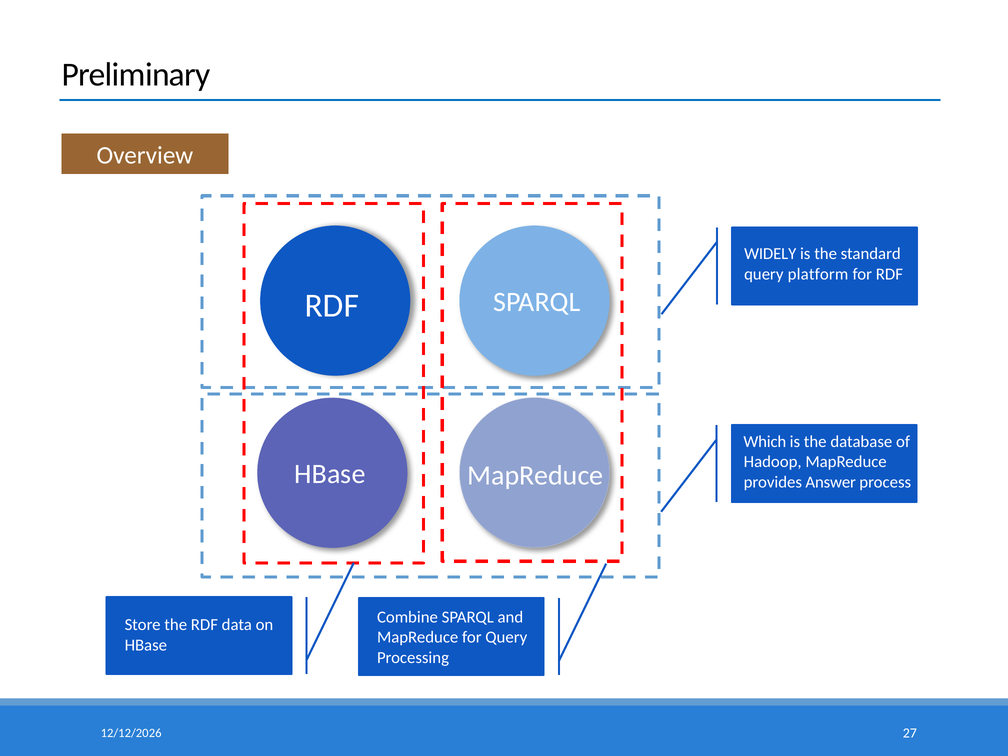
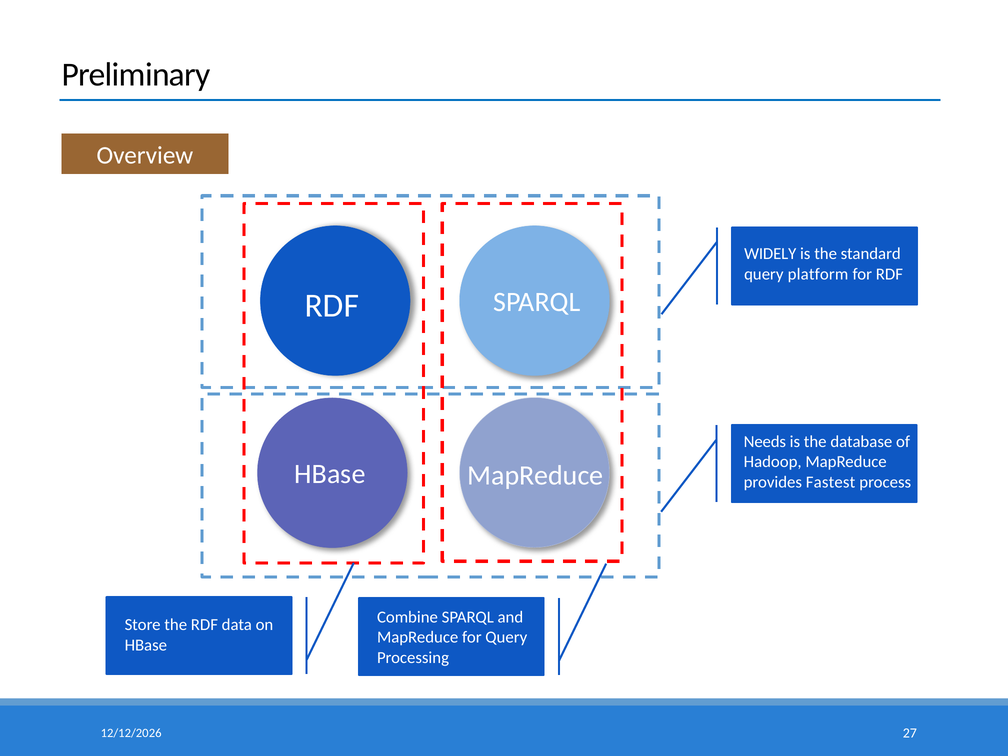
Which: Which -> Needs (765, 442)
Answer: Answer -> Fastest (831, 482)
